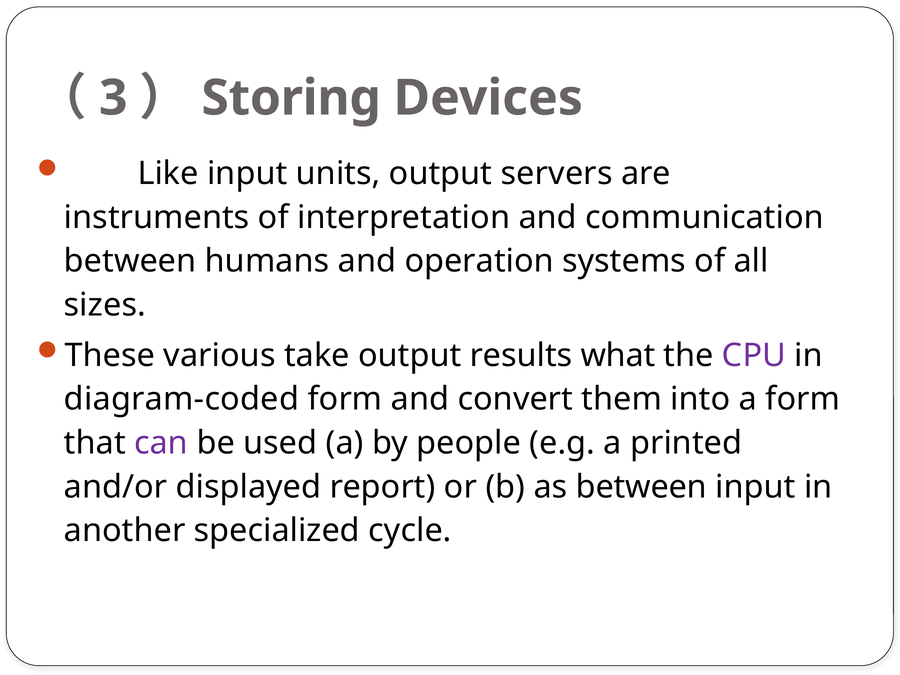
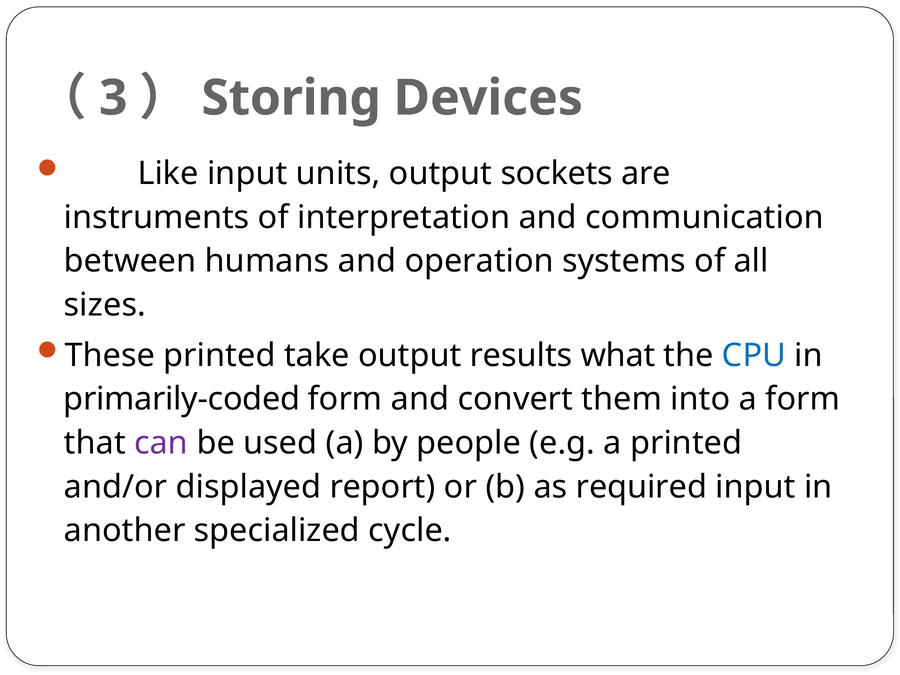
servers: servers -> sockets (557, 174)
These various: various -> printed (220, 355)
CPU colour: purple -> blue (754, 355)
diagram-coded: diagram-coded -> primarily-coded (182, 399)
as between: between -> required (641, 487)
